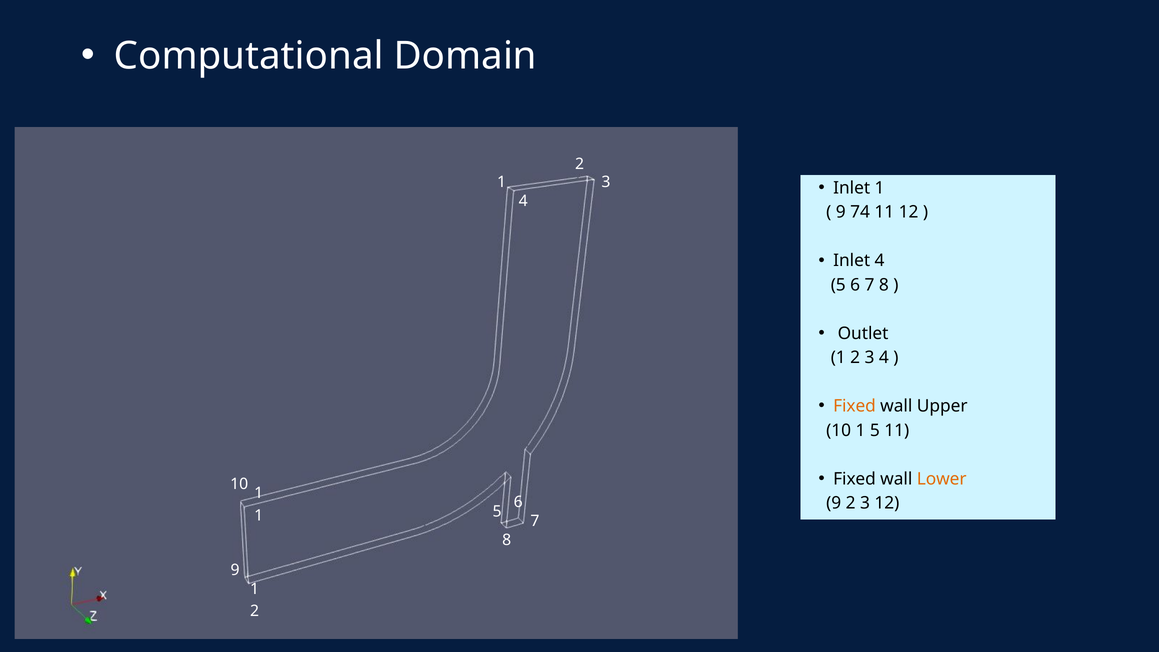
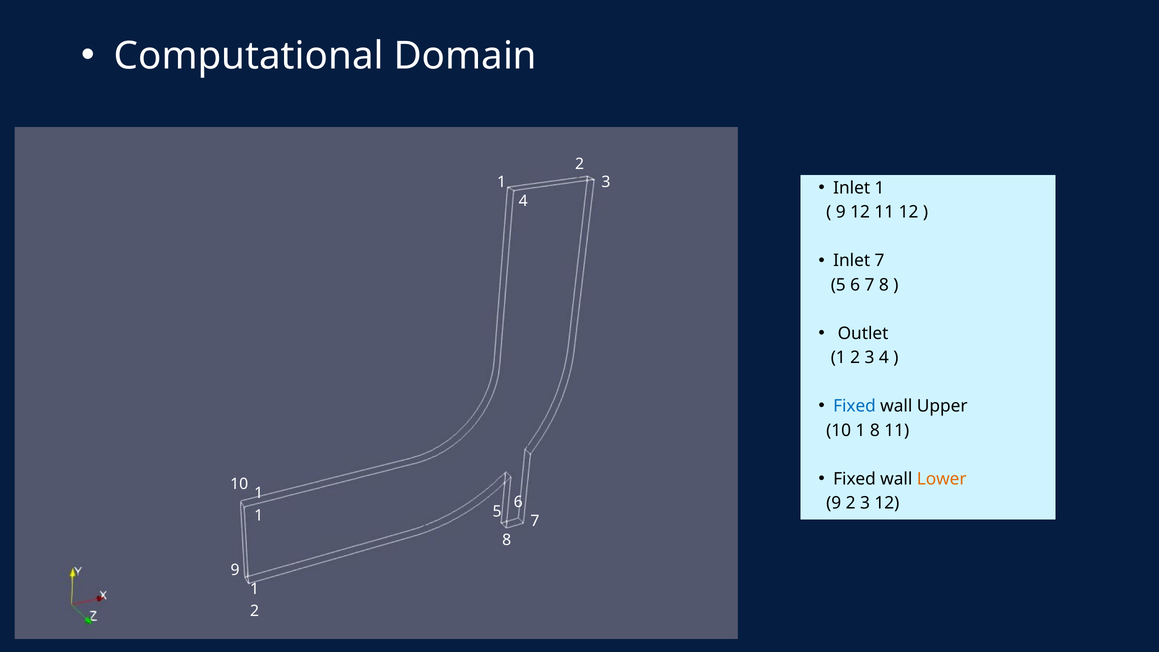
9 74: 74 -> 12 (860, 212)
Inlet 4: 4 -> 7 (880, 261)
Fixed colour: orange -> blue (855, 406)
1 5: 5 -> 8 (875, 430)
